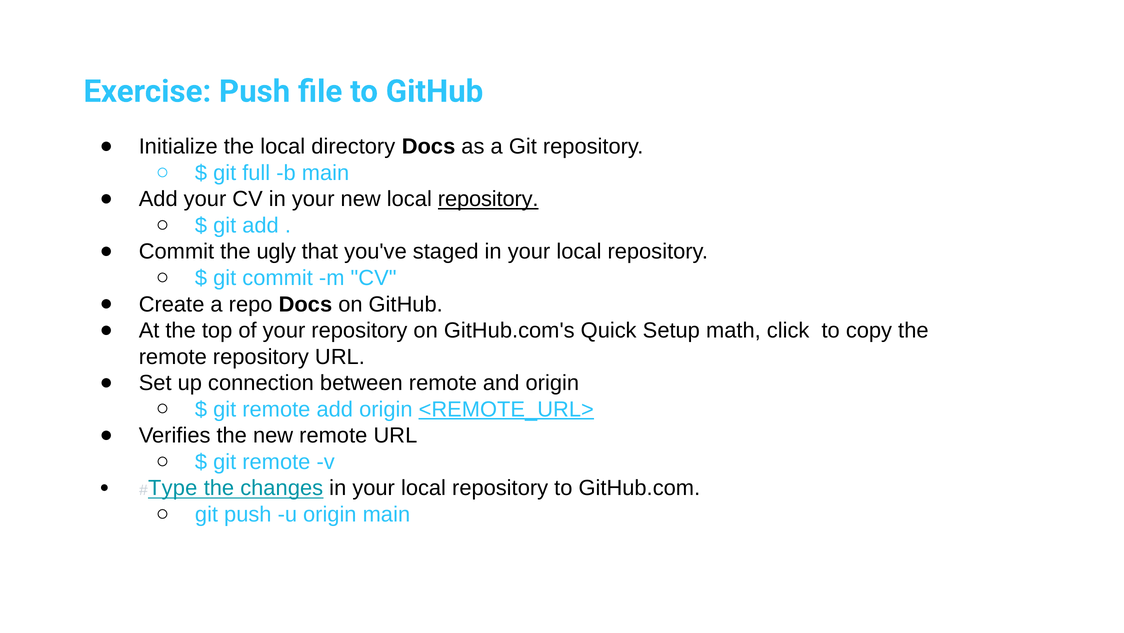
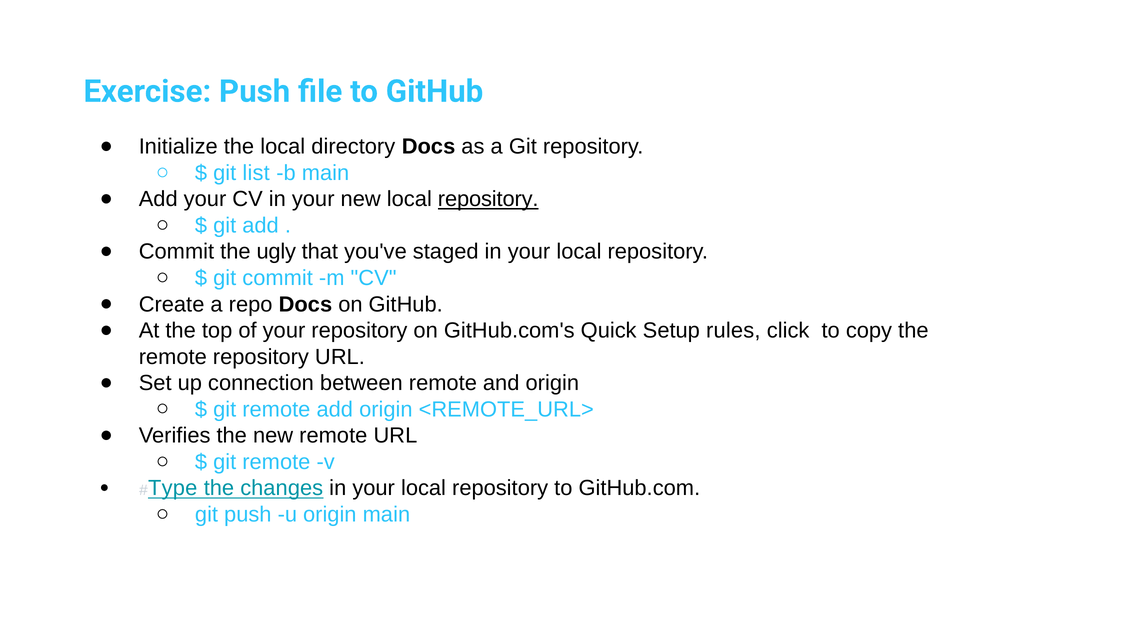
full: full -> list (256, 173)
math: math -> rules (733, 330)
<REMOTE_URL> underline: present -> none (506, 409)
